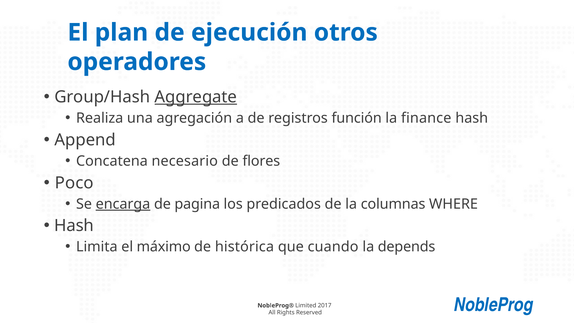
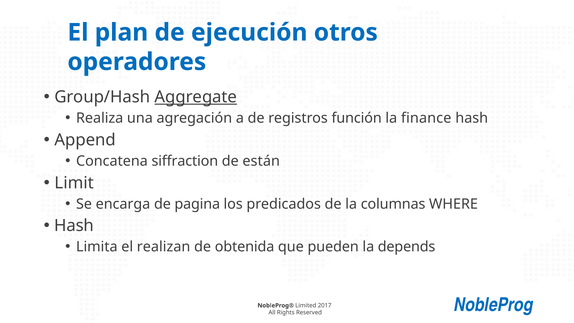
necesario: necesario -> siffraction (185, 161)
flores: flores -> están (261, 161)
Poco: Poco -> Limit (74, 183)
encarga underline: present -> none (123, 204)
máximo: máximo -> realizan (164, 247)
histórica: histórica -> obtenida (245, 247)
cuando: cuando -> pueden (333, 247)
